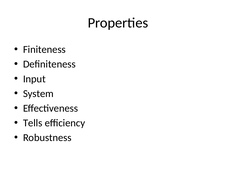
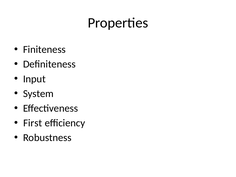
Tells: Tells -> First (33, 123)
